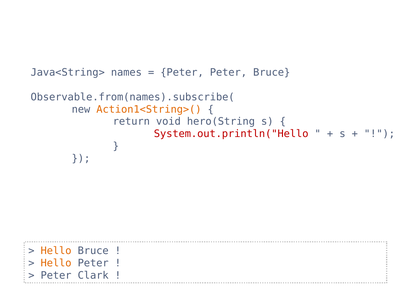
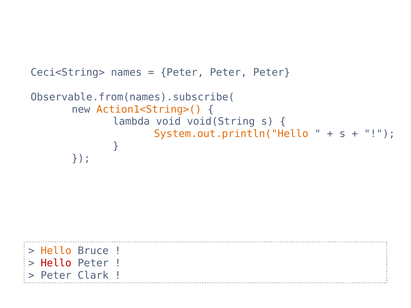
Java<String>: Java<String> -> Ceci<String> (68, 72)
Bruce: Bruce -> Peter (272, 72)
return: return -> lambda (131, 122)
hero(String: hero(String -> void(String (221, 122)
System.out.println("Hello colour: red -> orange (231, 134)
Hello colour: orange -> red (56, 263)
